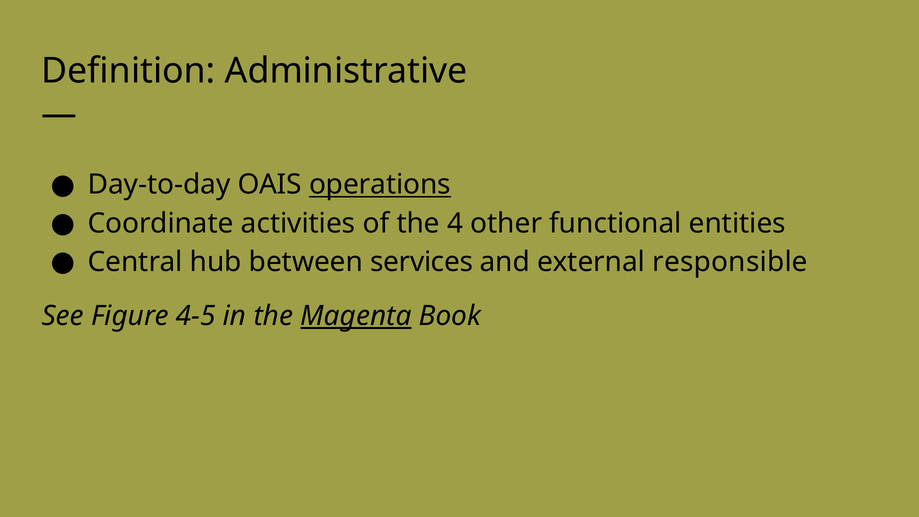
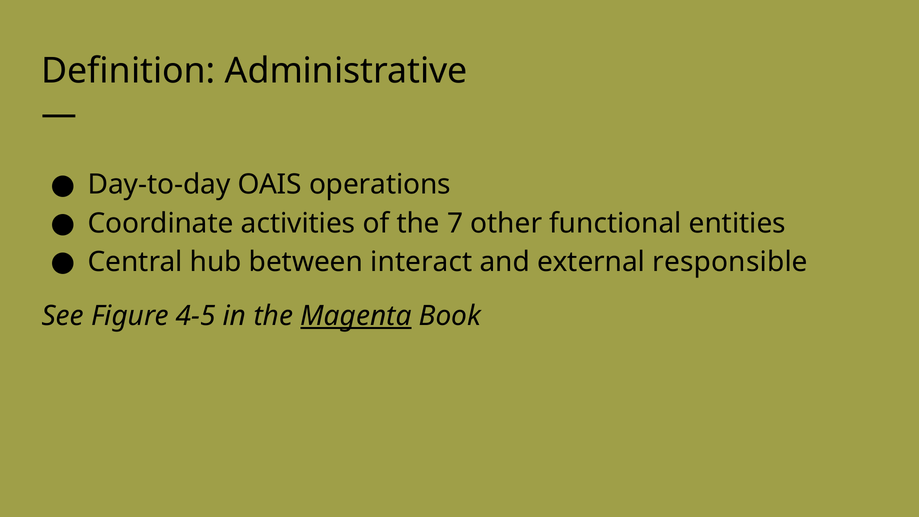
operations underline: present -> none (380, 185)
4: 4 -> 7 (455, 223)
services: services -> interact (421, 262)
